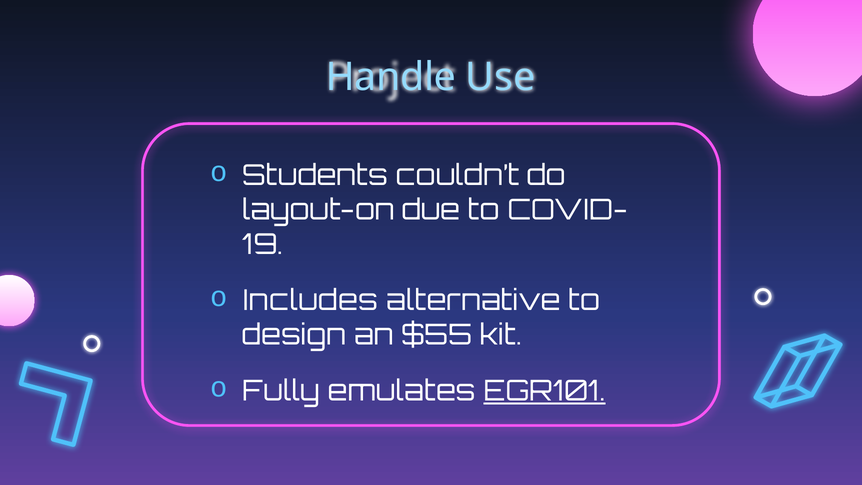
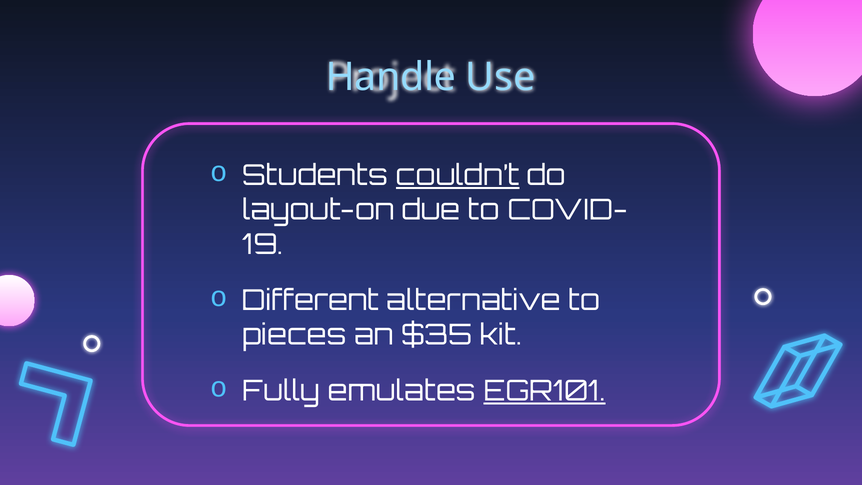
couldn’t underline: none -> present (458, 176)
Includes: Includes -> Different (311, 301)
design: design -> pieces (294, 335)
$55: $55 -> $35 (437, 335)
